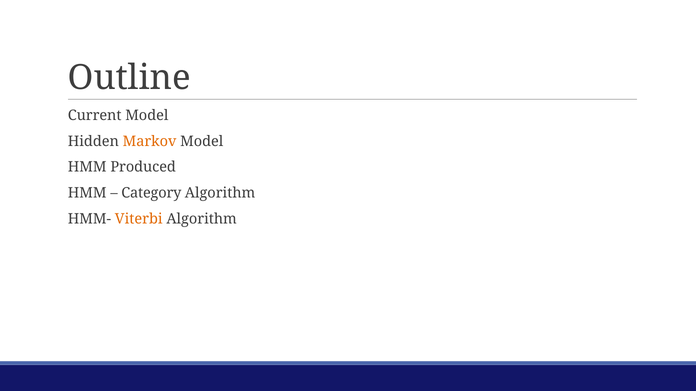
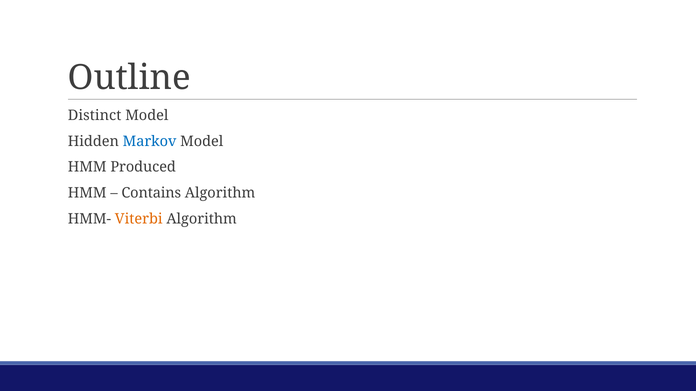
Current: Current -> Distinct (95, 116)
Markov colour: orange -> blue (150, 142)
Category: Category -> Contains (151, 193)
